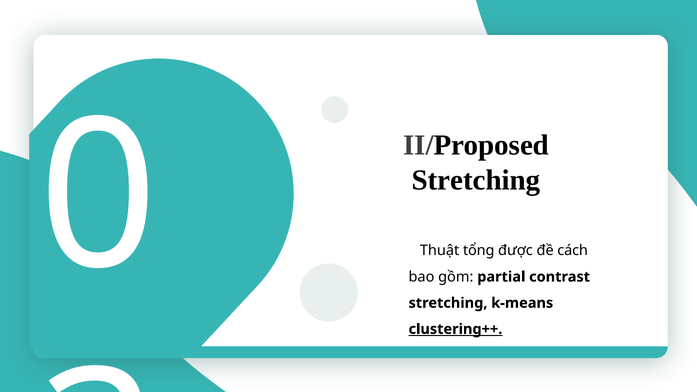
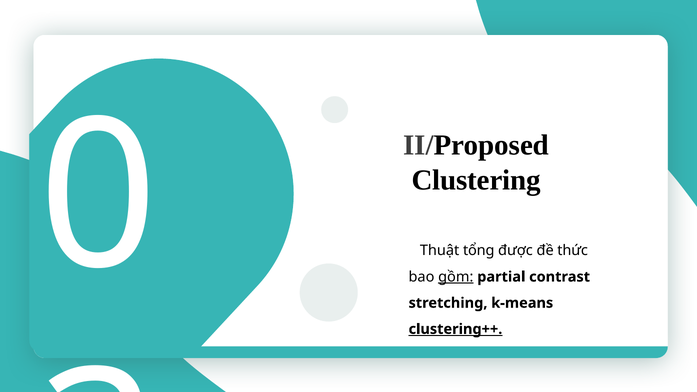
Stretching: Stretching -> Clustering (476, 180)
cách: cách -> thức (573, 251)
gồm underline: none -> present (456, 277)
